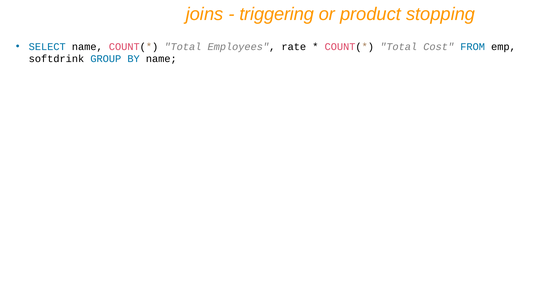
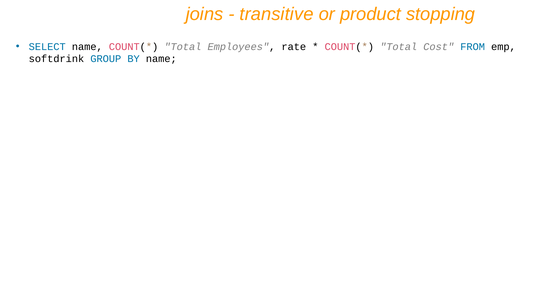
triggering: triggering -> transitive (277, 14)
